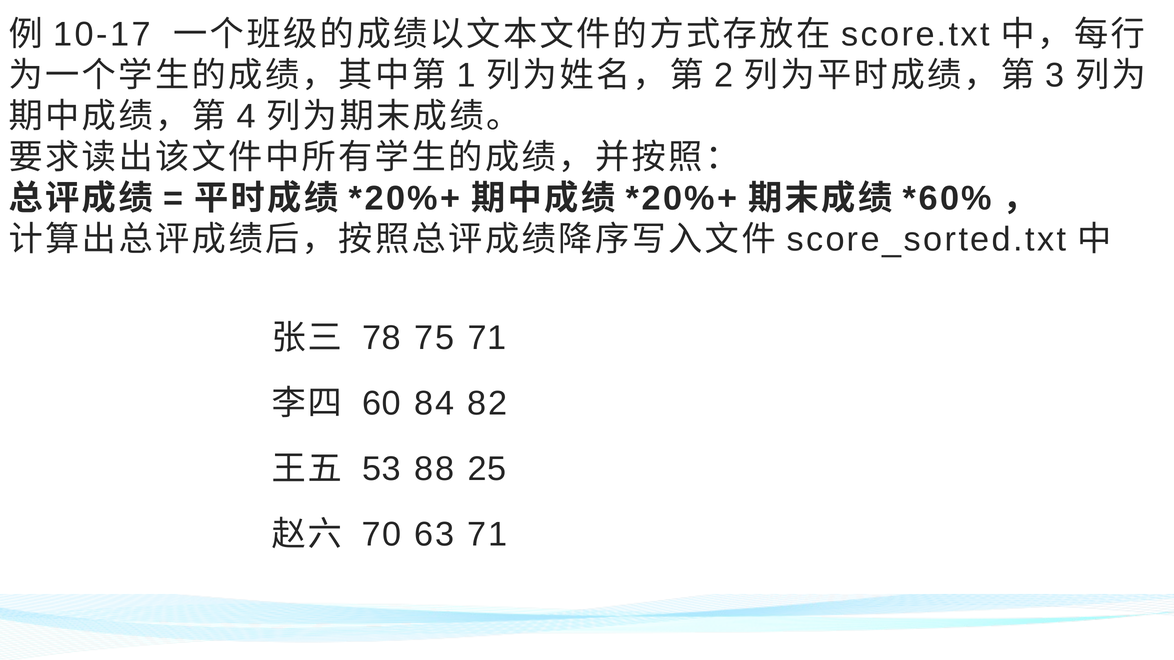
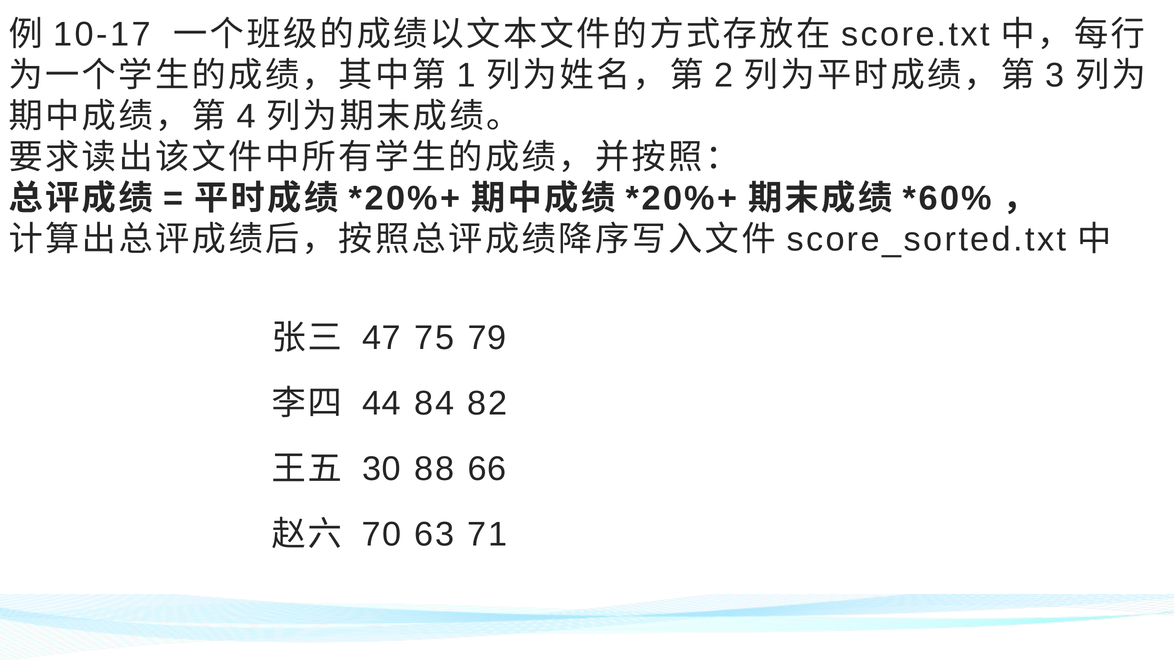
78: 78 -> 47 (381, 338)
75 71: 71 -> 79 (487, 338)
60: 60 -> 44 (381, 404)
53: 53 -> 30 (381, 469)
25: 25 -> 66 (487, 469)
